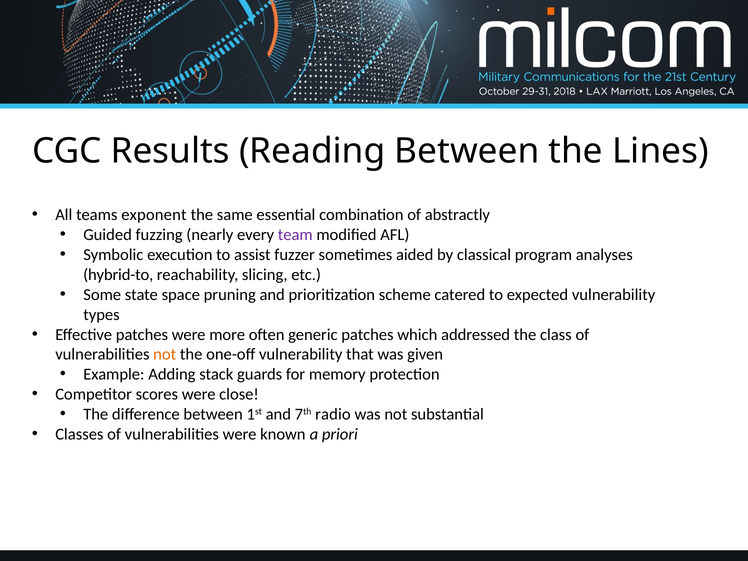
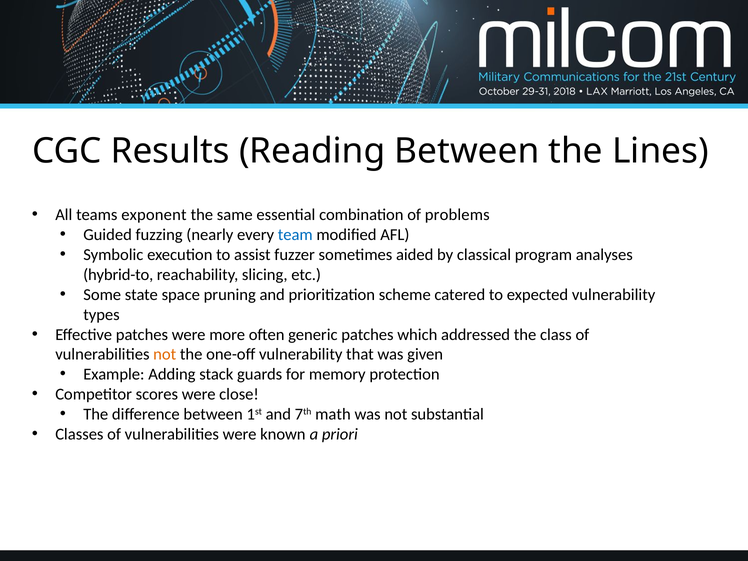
abstractly: abstractly -> problems (457, 215)
team colour: purple -> blue (295, 235)
radio: radio -> math (333, 414)
